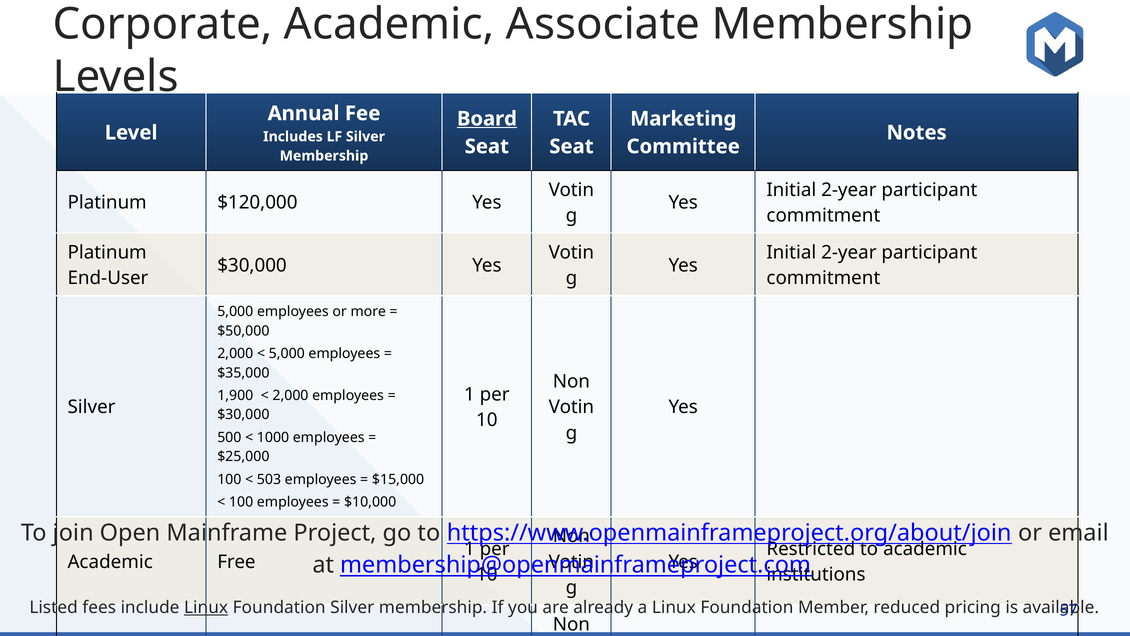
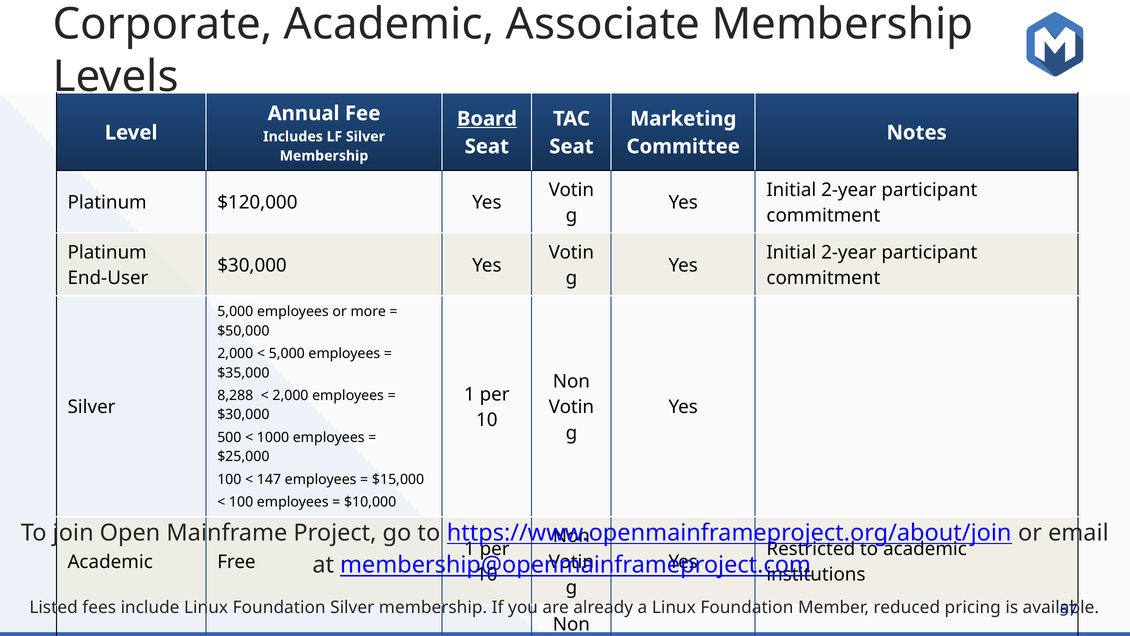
1,900: 1,900 -> 8,288 (235, 395)
503: 503 -> 147 (269, 479)
Linux underline: present -> none (206, 607)
